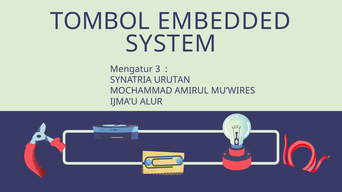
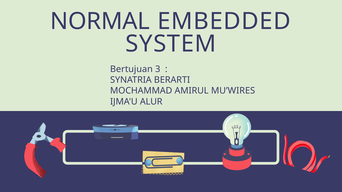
TOMBOL: TOMBOL -> NORMAL (100, 21)
Mengatur: Mengatur -> Bertujuan (131, 69)
URUTAN: URUTAN -> BERARTI (172, 80)
